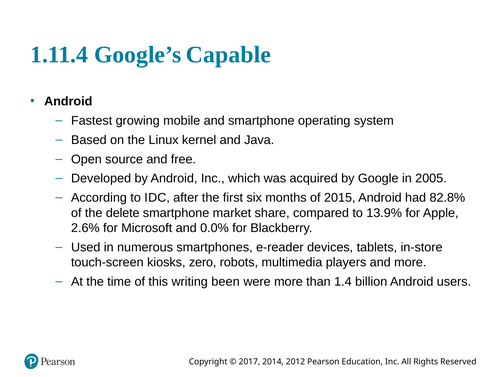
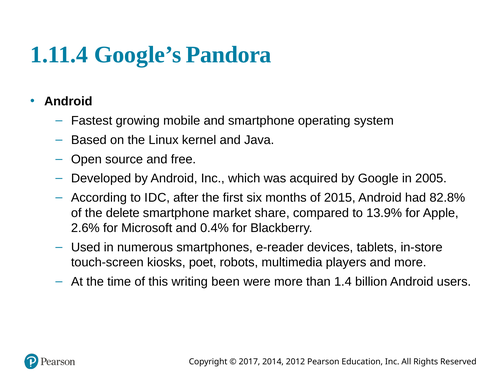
Capable: Capable -> Pandora (229, 55)
0.0%: 0.0% -> 0.4% (214, 228)
zero: zero -> poet (203, 262)
